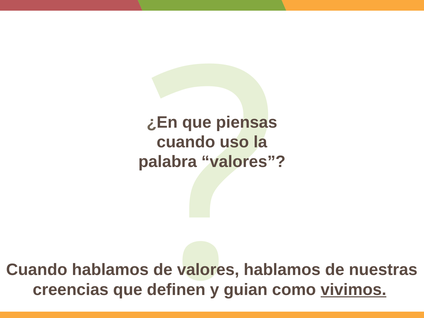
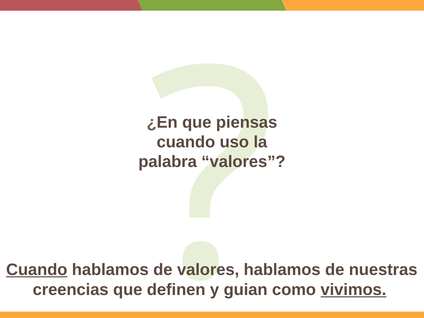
Cuando underline: none -> present (37, 270)
